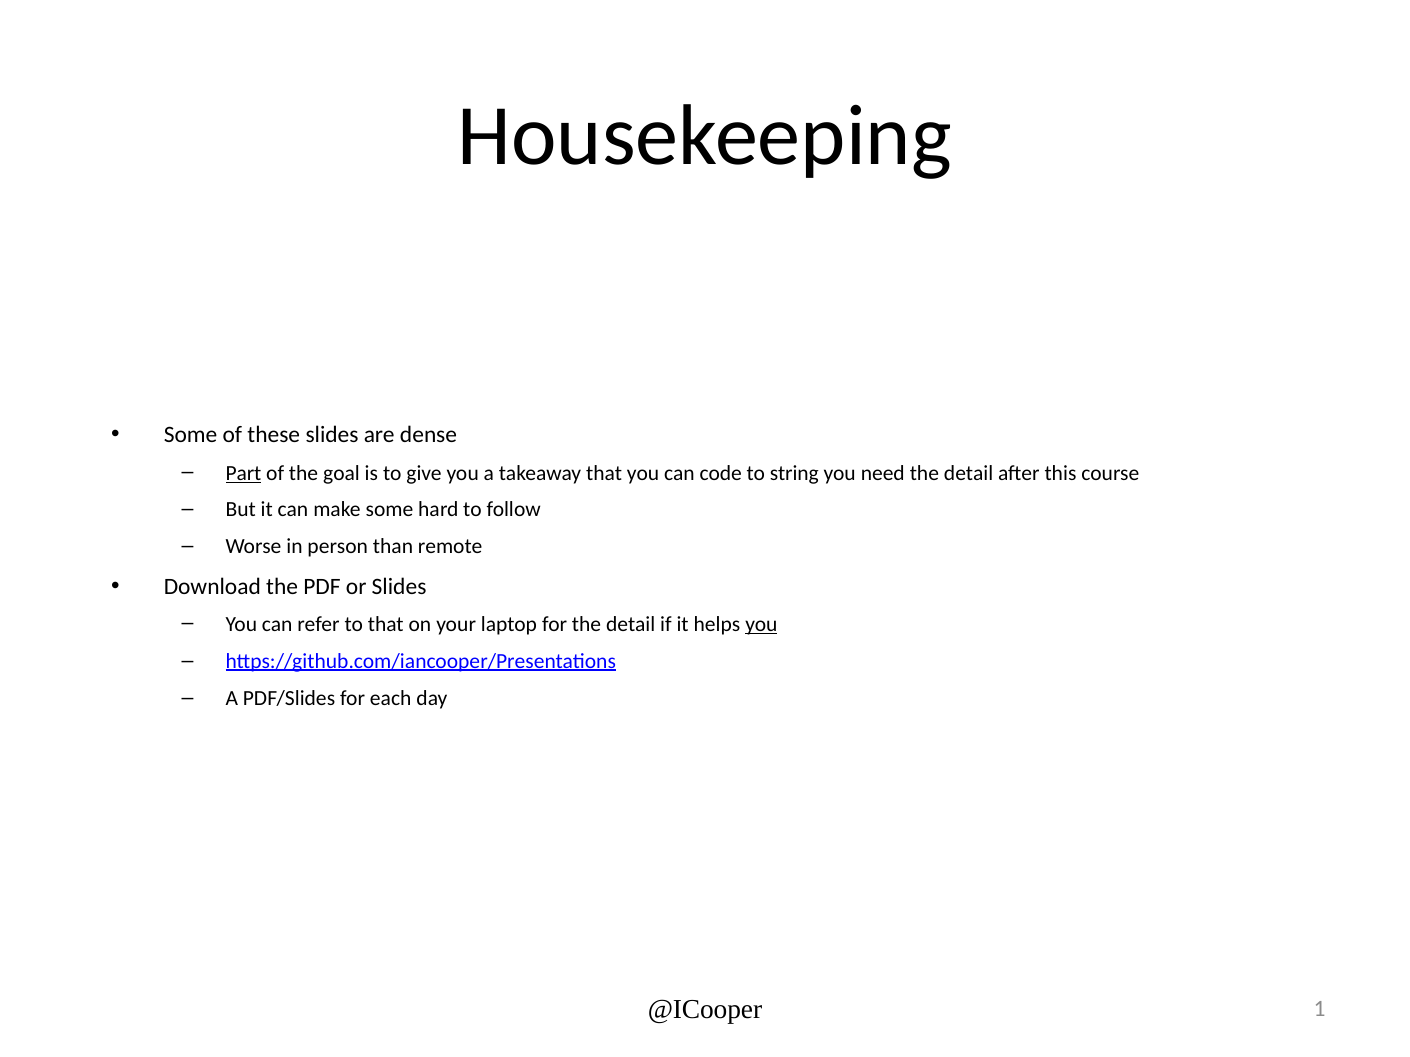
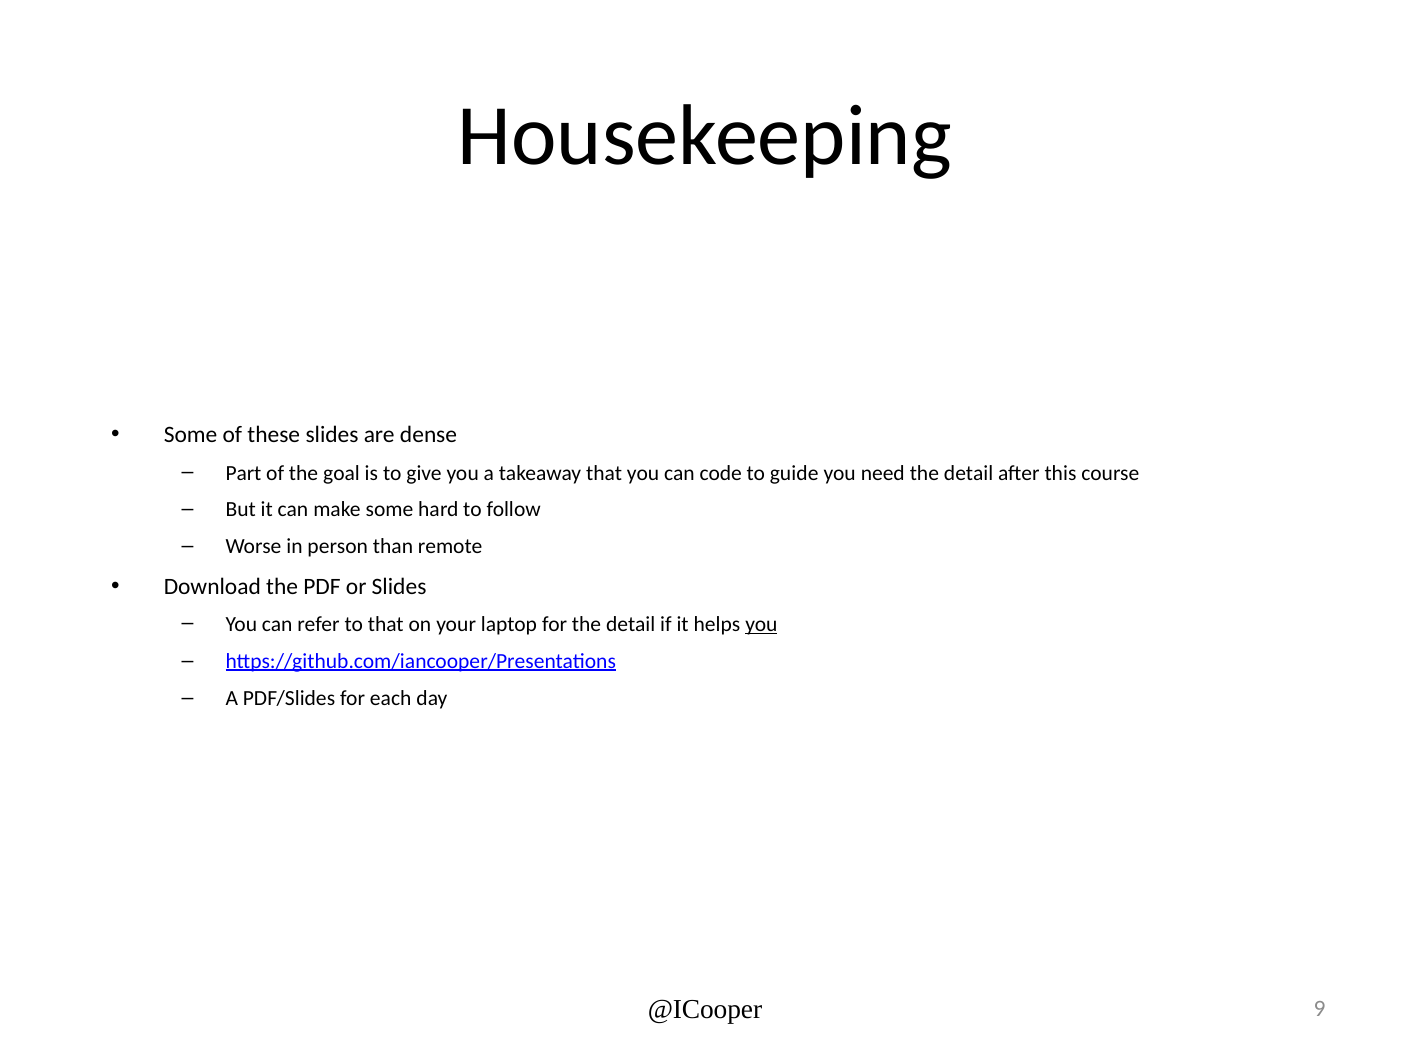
Part underline: present -> none (243, 473)
string: string -> guide (794, 473)
1: 1 -> 9 (1320, 1010)
